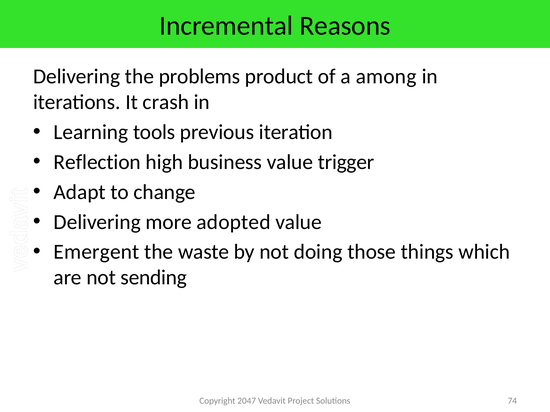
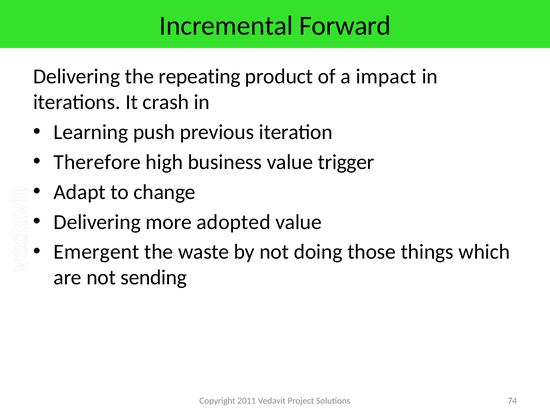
Reasons: Reasons -> Forward (345, 26)
problems: problems -> repeating (200, 77)
among: among -> impact (386, 77)
tools: tools -> push (154, 132)
Reflection: Reflection -> Therefore (97, 162)
2047: 2047 -> 2011 (247, 401)
